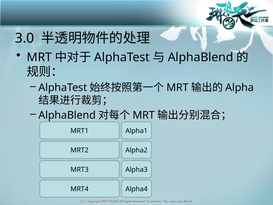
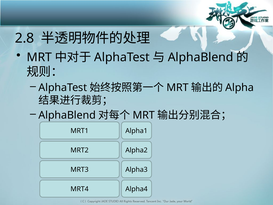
3.0: 3.0 -> 2.8 (24, 38)
